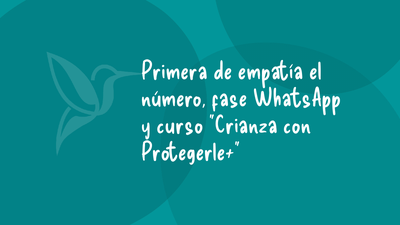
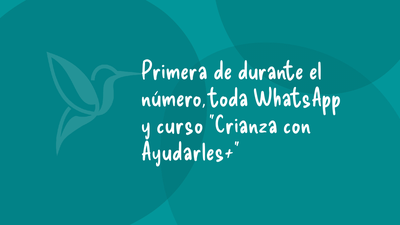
empatía: empatía -> durante (271, 71)
fase: fase -> toda (230, 98)
Protegerle+: Protegerle+ -> Ayudarles+ (191, 152)
